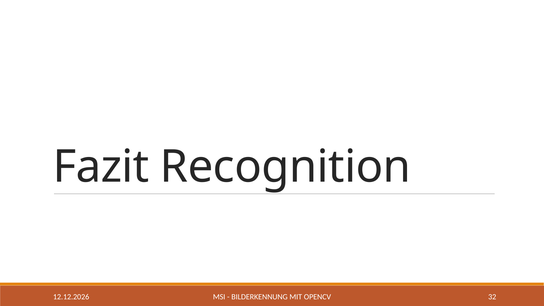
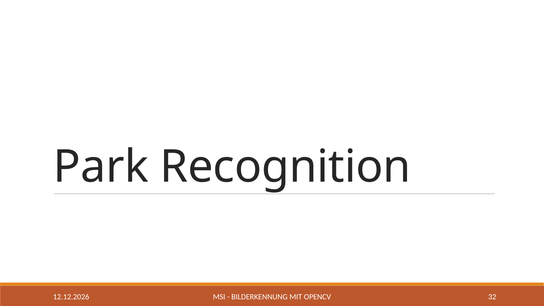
Fazit: Fazit -> Park (101, 167)
